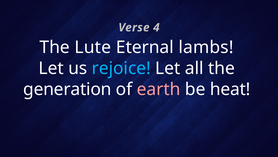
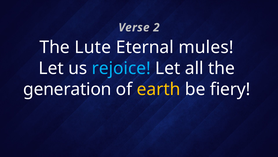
4: 4 -> 2 (156, 27)
lambs: lambs -> mules (206, 47)
earth colour: pink -> yellow (159, 89)
heat: heat -> fiery (230, 89)
